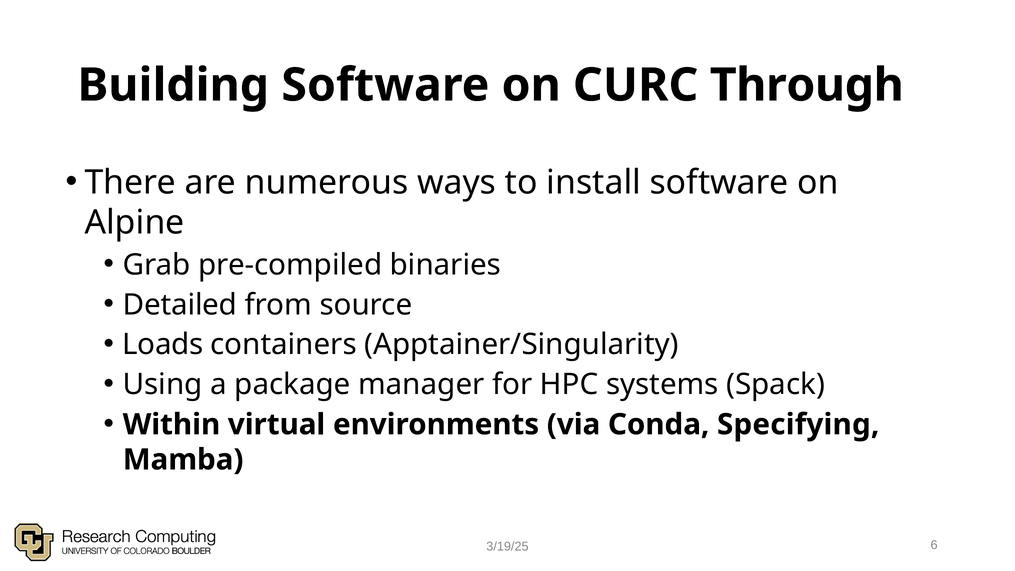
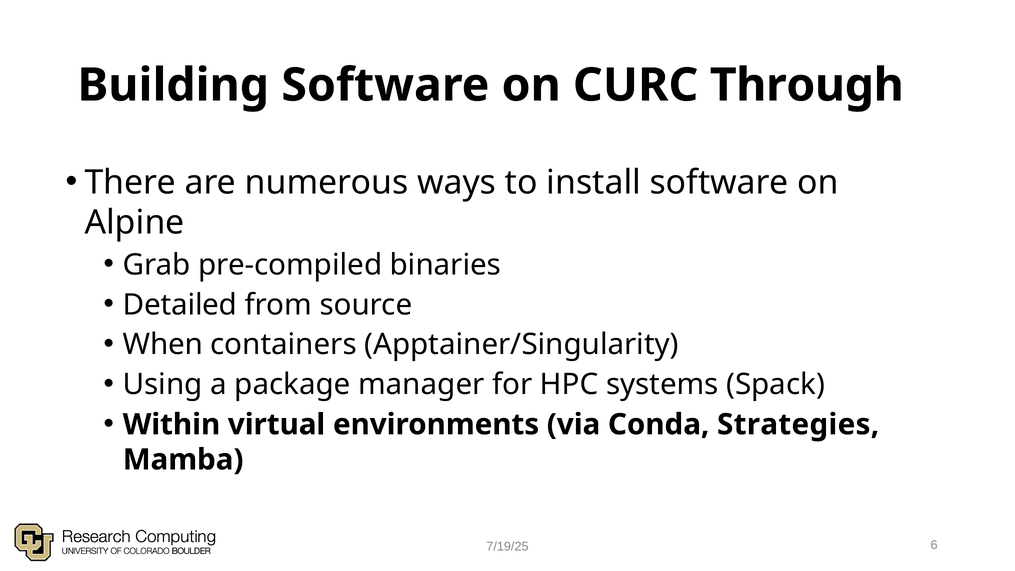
Loads: Loads -> When (163, 345)
Specifying: Specifying -> Strategies (798, 424)
3/19/25: 3/19/25 -> 7/19/25 (507, 546)
